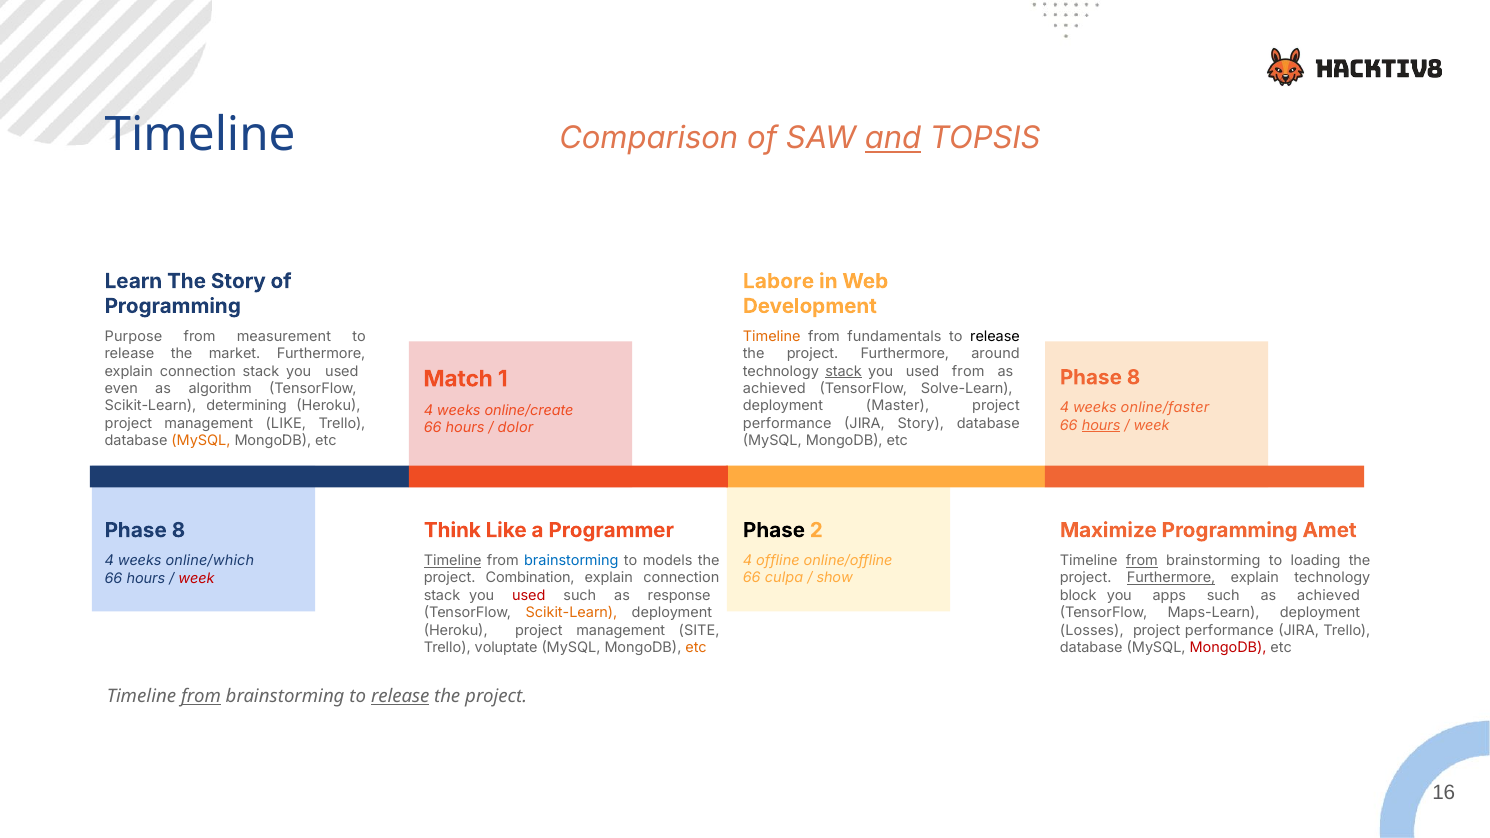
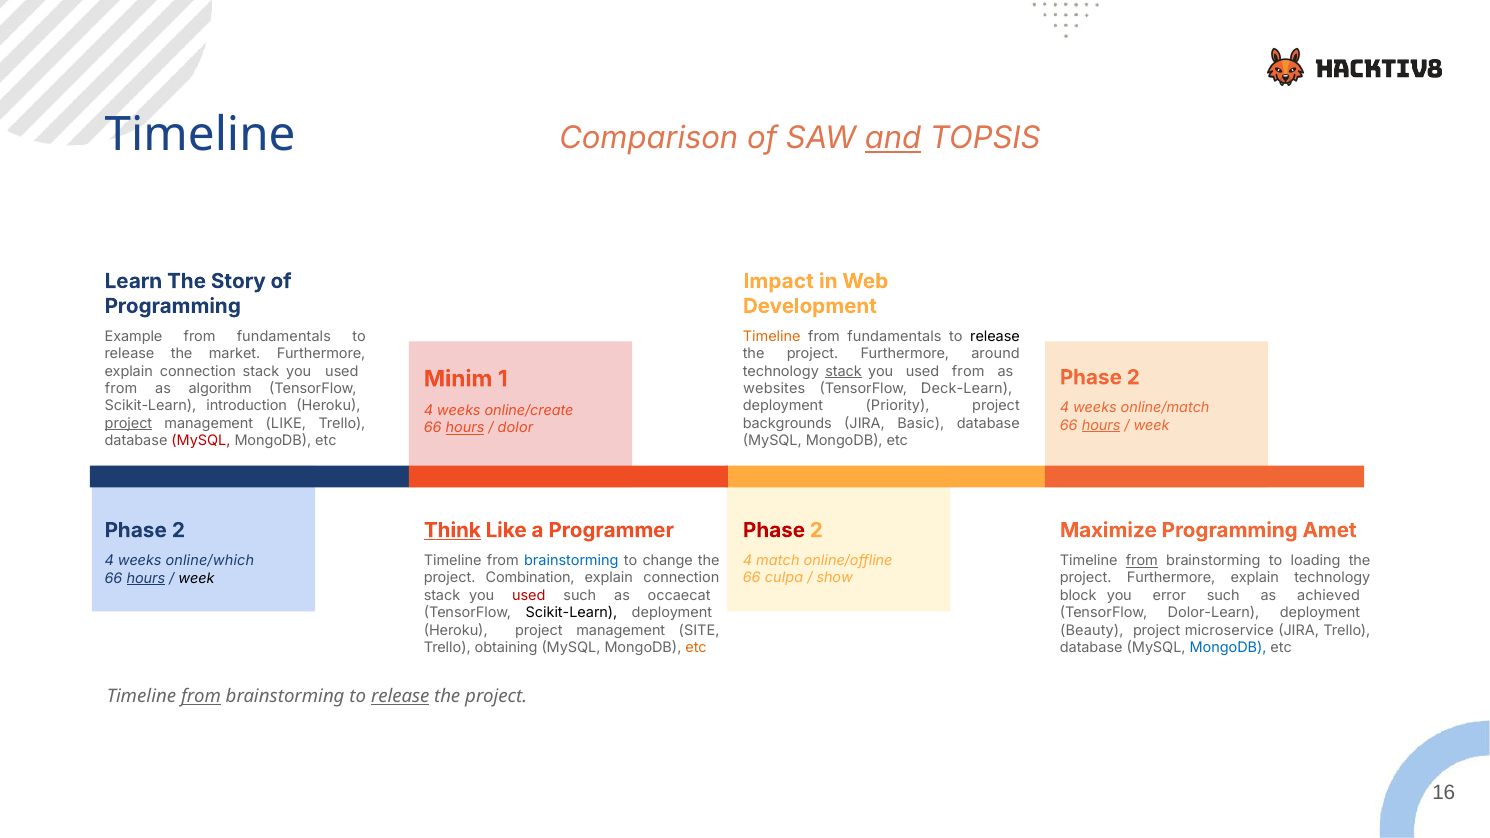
Labore: Labore -> Impact (779, 281)
Purpose: Purpose -> Example (134, 337)
measurement: measurement -> fundamentals (284, 337)
8: 8 -> 2 (1133, 378)
Match: Match -> Minim (458, 379)
even: even -> from (121, 389)
achieved: achieved -> websites (774, 389)
Solve-Learn: Solve-Learn -> Deck-Learn (967, 389)
determining: determining -> introduction (247, 406)
Master: Master -> Priority (898, 406)
online/faster: online/faster -> online/match (1165, 408)
project underline: none -> present (128, 424)
performance: performance -> backgrounds (787, 424)
JIRA Story: Story -> Basic (921, 424)
hours underline: none -> present (465, 428)
MySQL colour: orange -> red (201, 441)
8: 8 -> 2 (178, 530)
Think underline: none -> present (452, 530)
Phase colour: black -> red (774, 530)
Timeline underline: present -> none (453, 561)
models: models -> change (668, 561)
offline: offline -> match (778, 561)
hours underline: none -> present (146, 578)
week colour: red -> black (196, 578)
Furthermore underline: present -> none (1171, 578)
response: response -> occaecat (679, 596)
apps: apps -> error (1169, 596)
Scikit-Learn colour: orange -> black (571, 613)
Maps-Learn: Maps-Learn -> Dolor-Learn (1214, 613)
Losses: Losses -> Beauty (1092, 630)
performance: performance -> microservice (1229, 630)
voluptate: voluptate -> obtaining (506, 648)
MongoDB colour: red -> blue (1228, 648)
